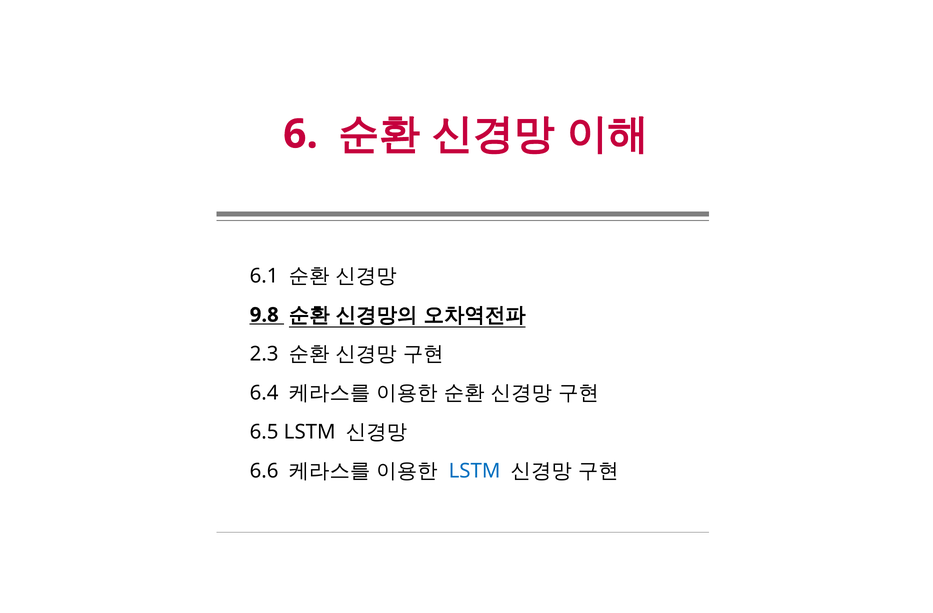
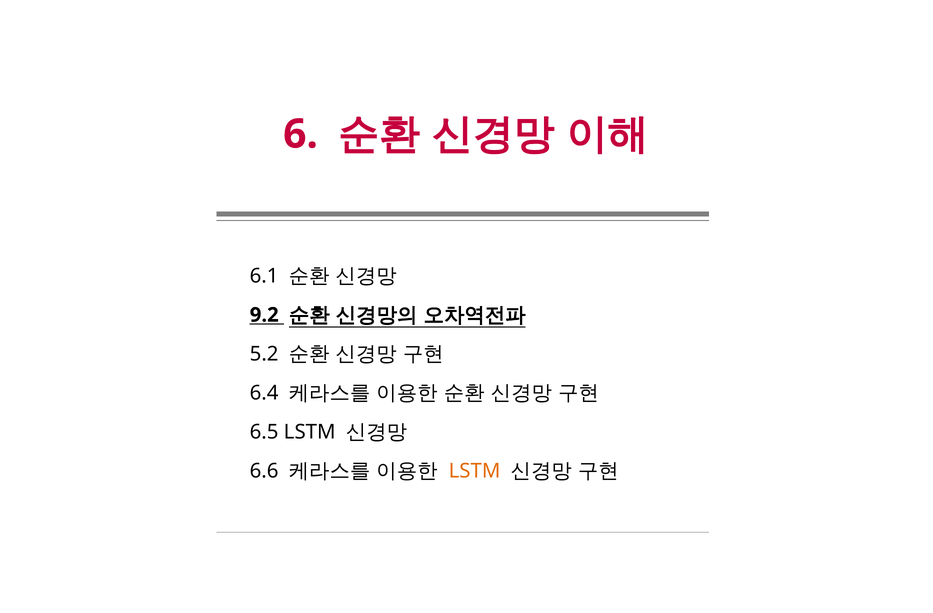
9.8: 9.8 -> 9.2 (264, 315)
2.3: 2.3 -> 5.2 (264, 354)
LSTM colour: blue -> orange (475, 471)
